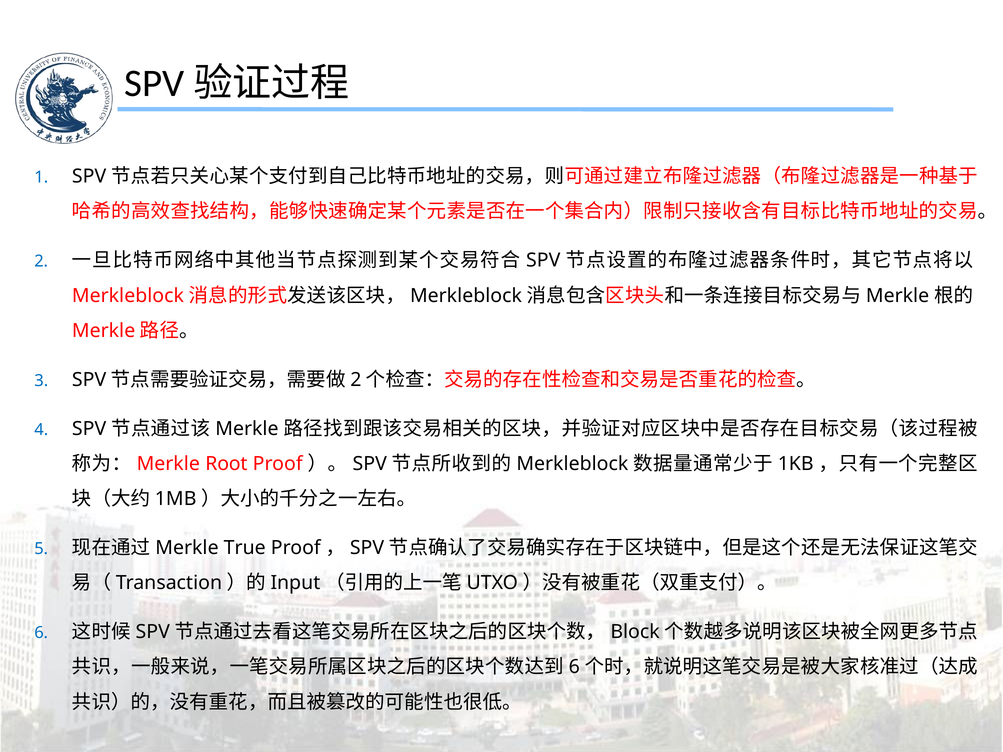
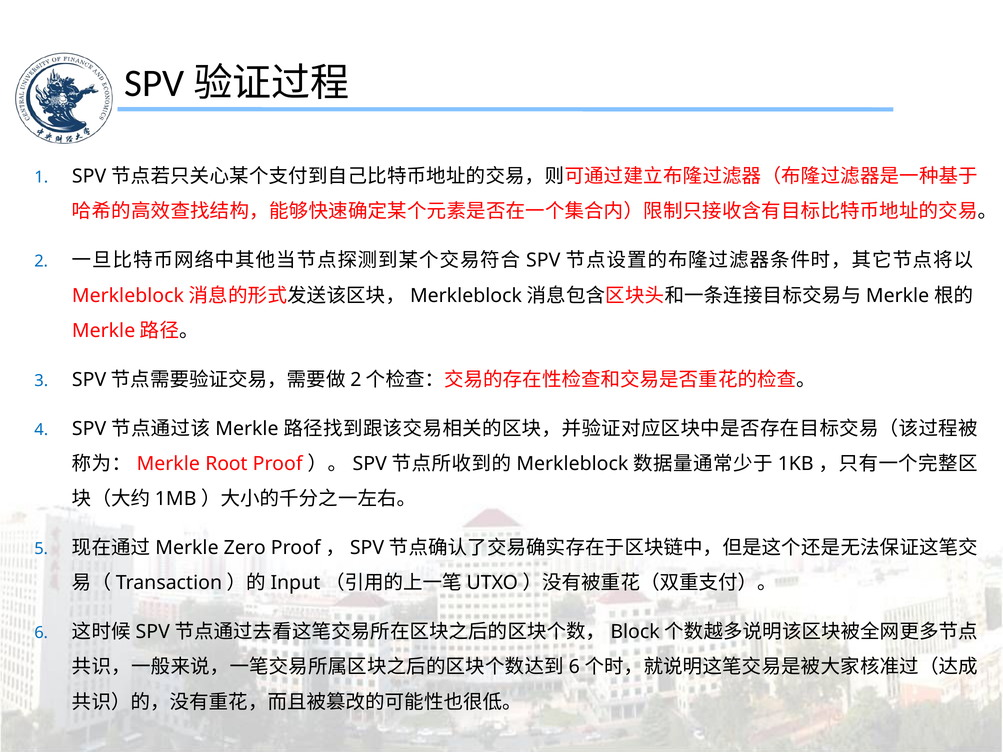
True: True -> Zero (245, 548)
